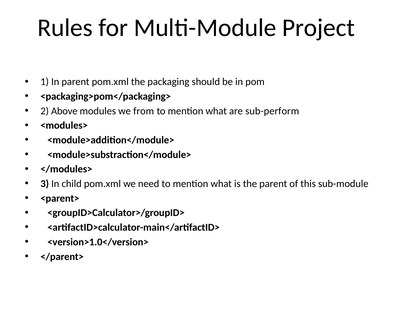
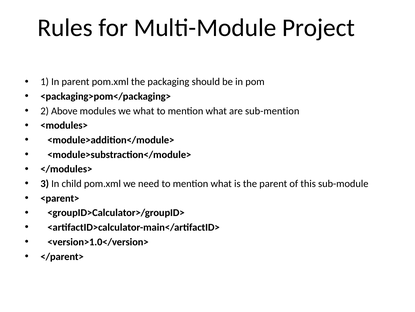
we from: from -> what (144, 111)
sub-perform: sub-perform -> sub-mention (272, 111)
